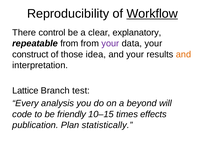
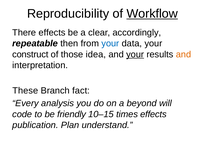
There control: control -> effects (52, 33)
explanatory: explanatory -> accordingly (137, 33)
repeatable from: from -> then (69, 44)
your colour: purple -> blue (110, 44)
your underline: none -> present (135, 55)
Lattice: Lattice -> These (25, 91)
test: test -> fact (81, 91)
statistically: statistically -> understand (107, 126)
